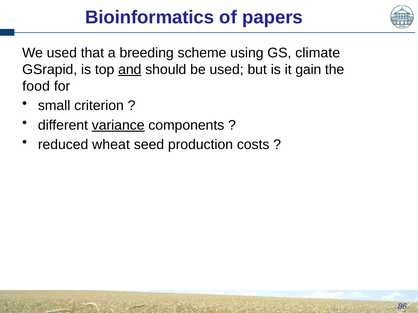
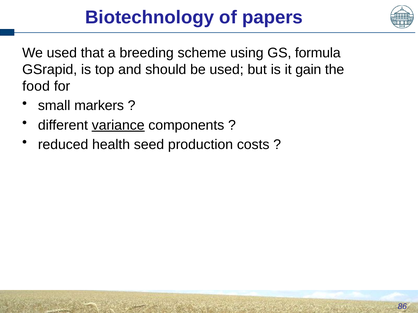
Bioinformatics: Bioinformatics -> Biotechnology (150, 17)
climate: climate -> formula (318, 53)
and underline: present -> none (130, 70)
criterion: criterion -> markers (99, 106)
wheat: wheat -> health (111, 145)
